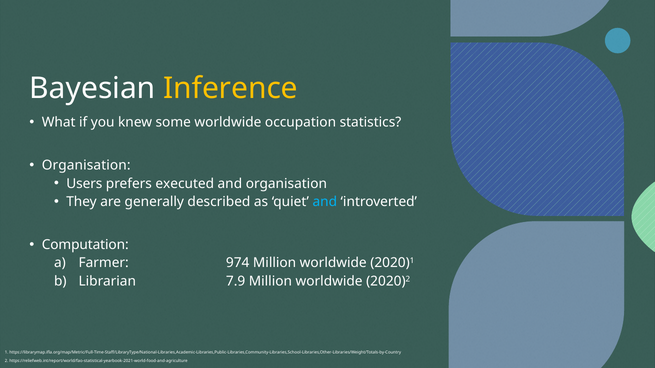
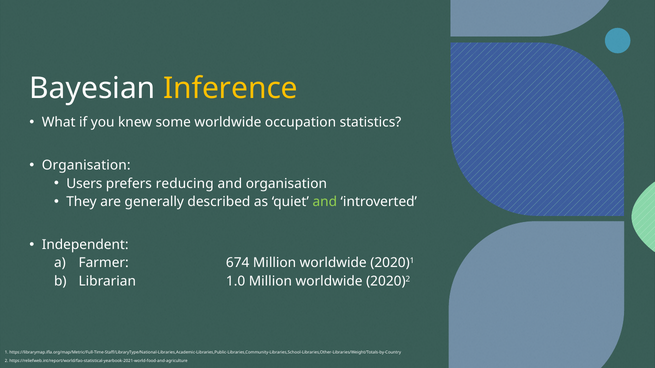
executed: executed -> reducing (185, 184)
and colour: light blue -> light green (325, 202)
Computation: Computation -> Independent (85, 245)
974: 974 -> 674 (238, 263)
7.9: 7.9 -> 1.0 (236, 281)
